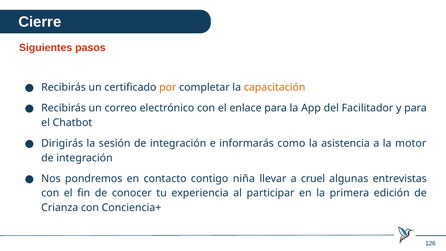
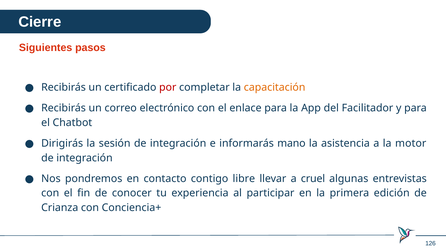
por colour: orange -> red (168, 87)
como: como -> mano (291, 143)
niña: niña -> libre (244, 179)
